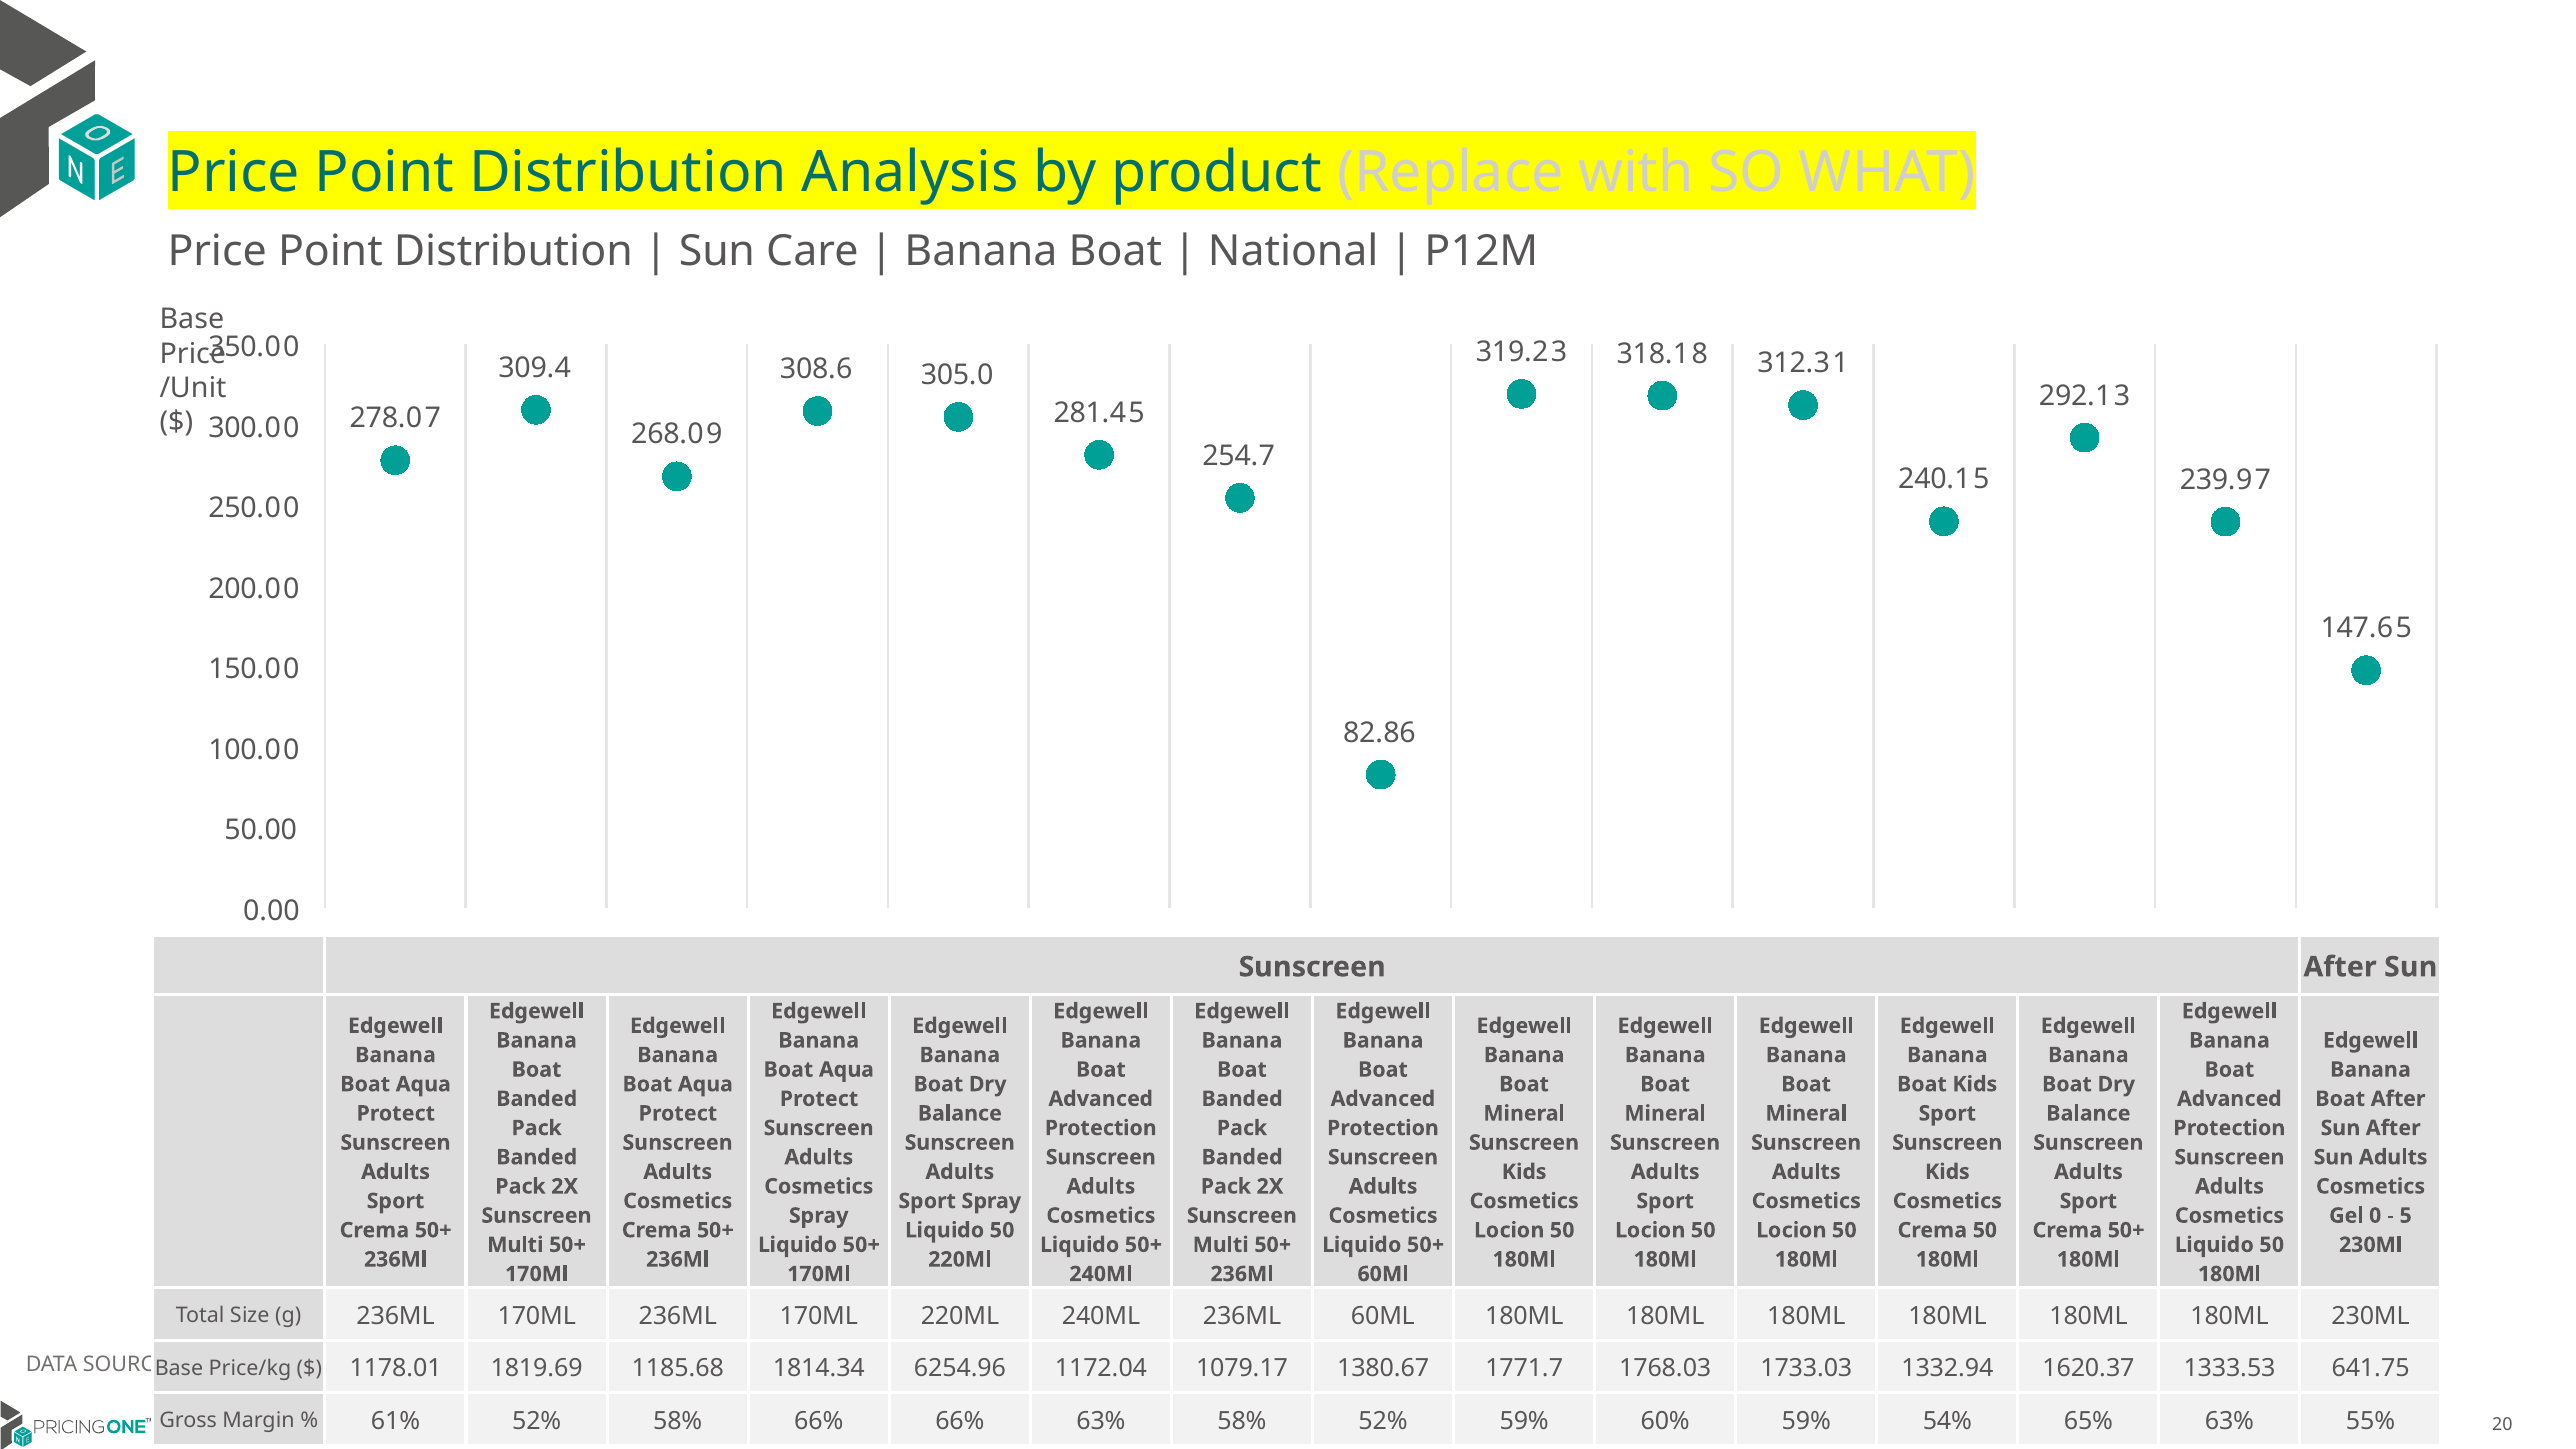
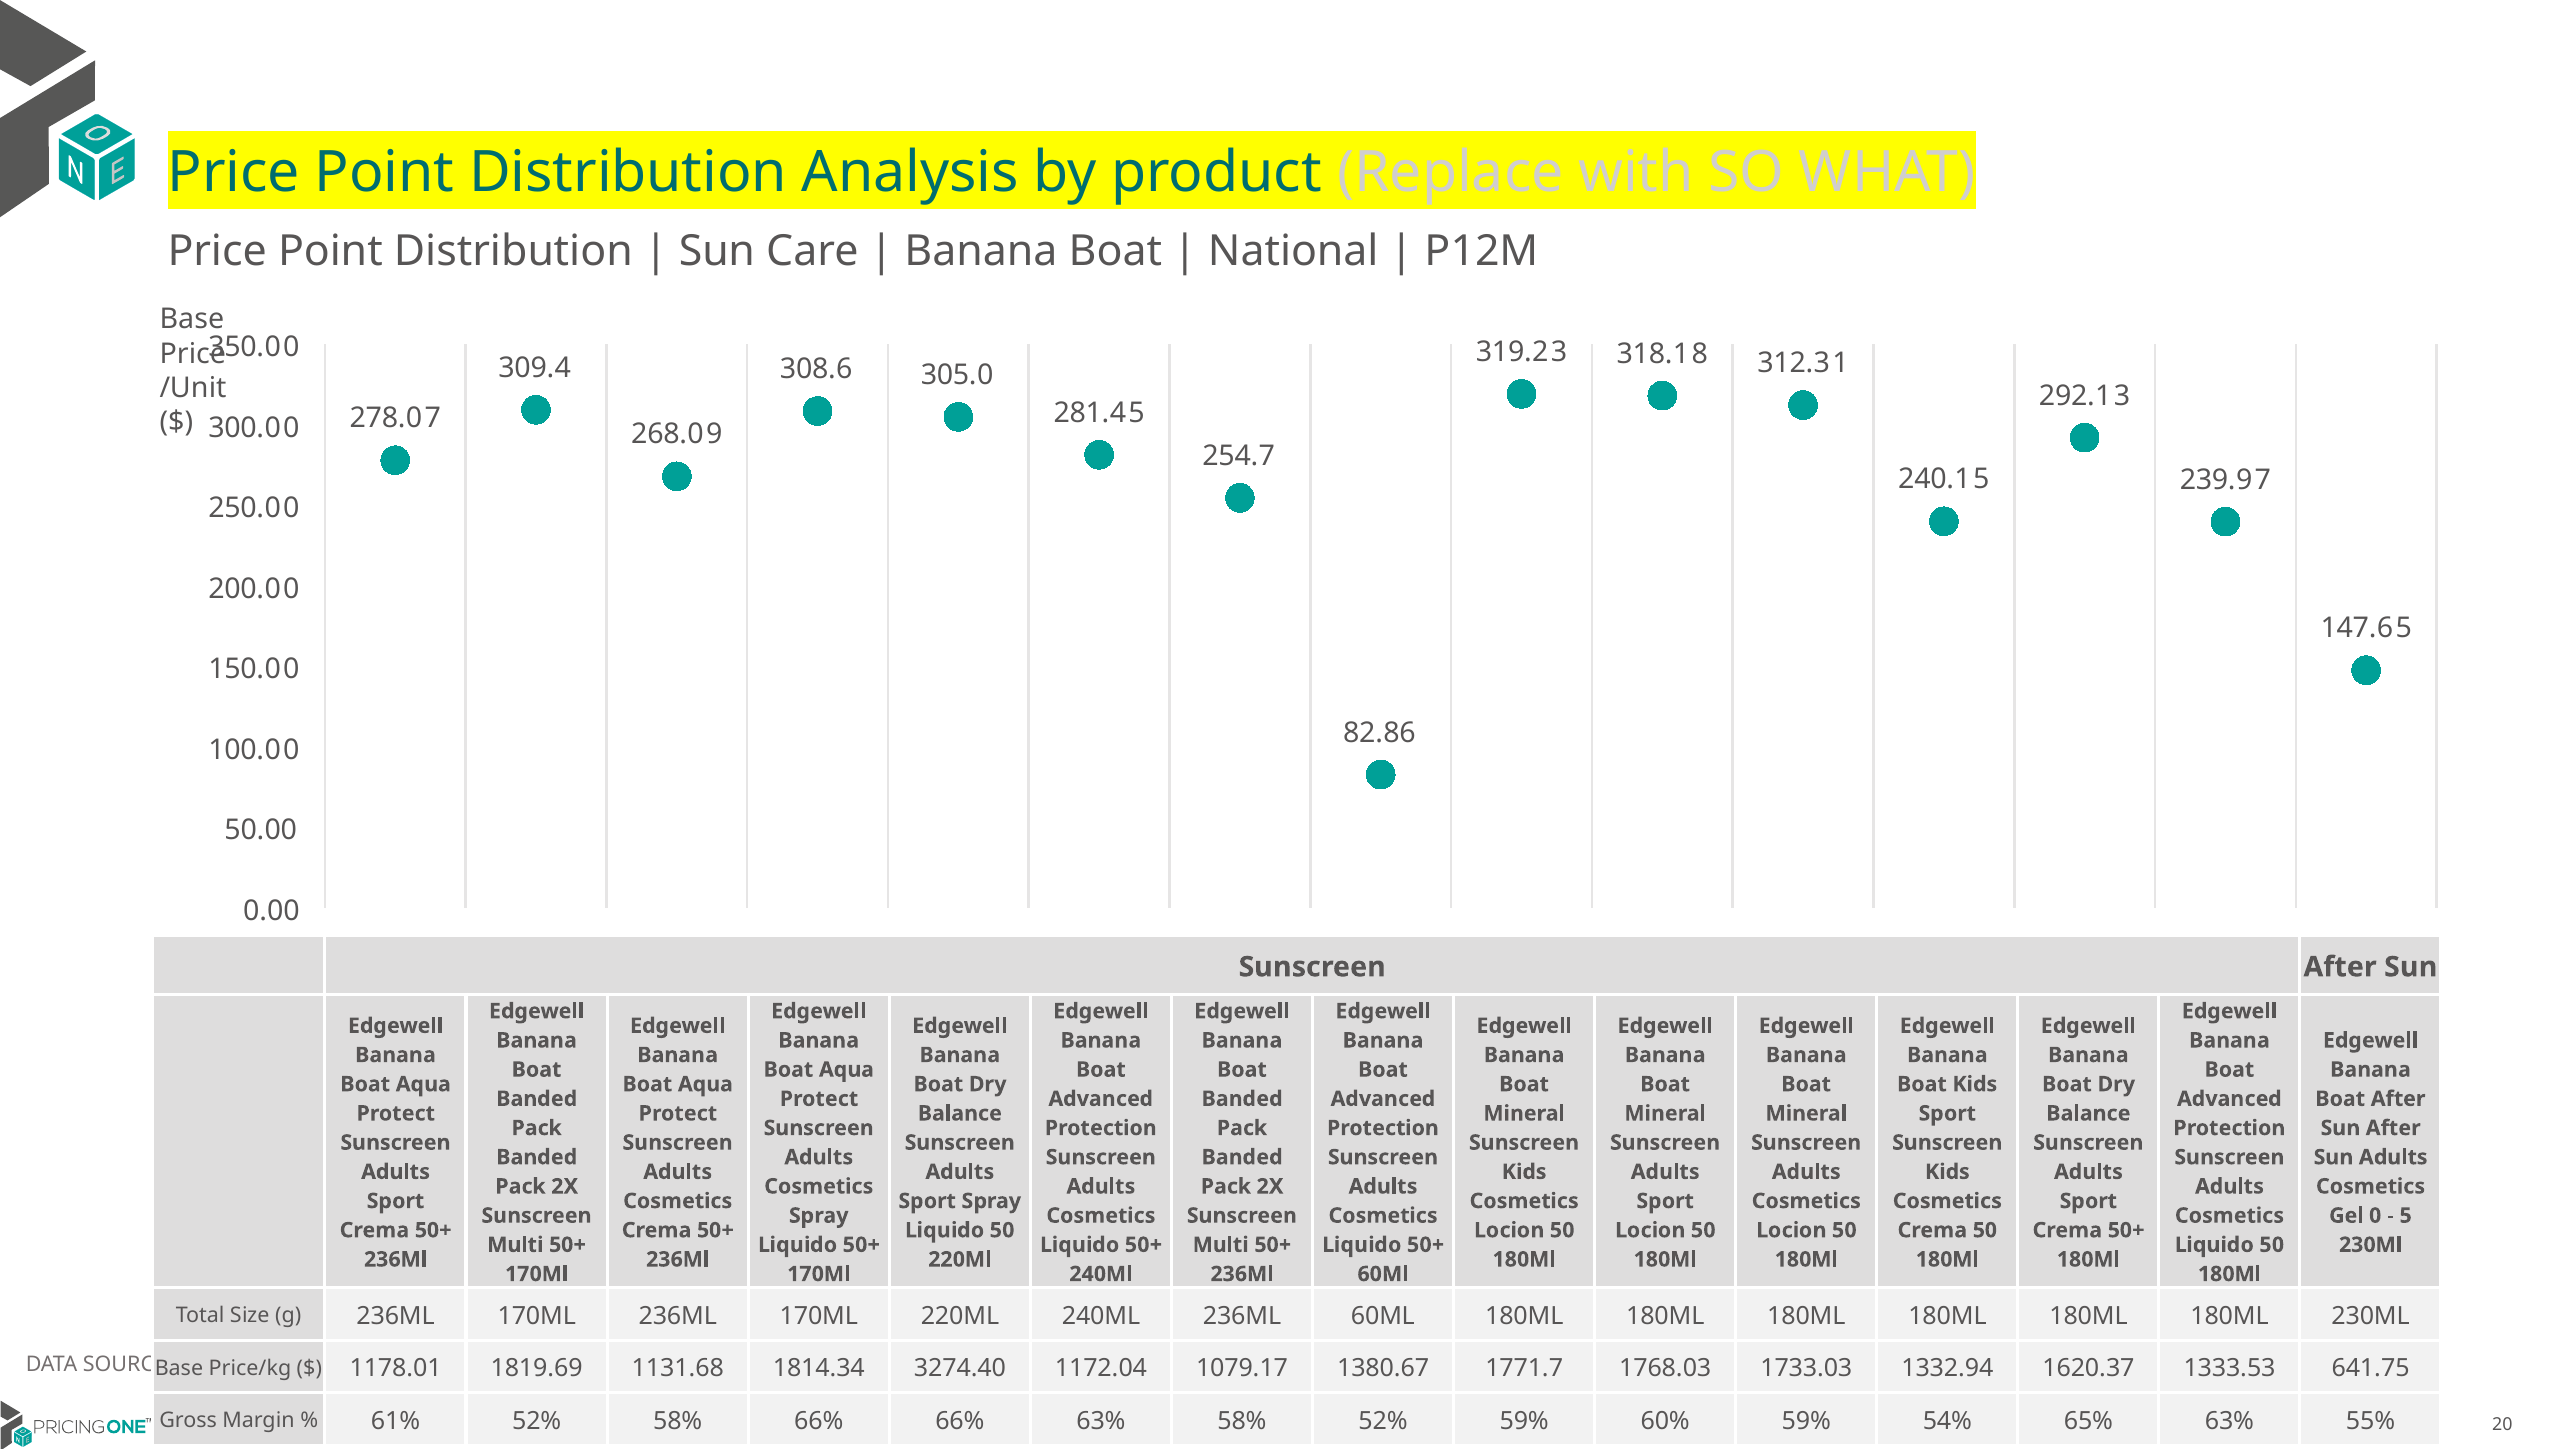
1185.68: 1185.68 -> 1131.68 (678, 1369)
6254.96: 6254.96 -> 3274.40 (960, 1369)
